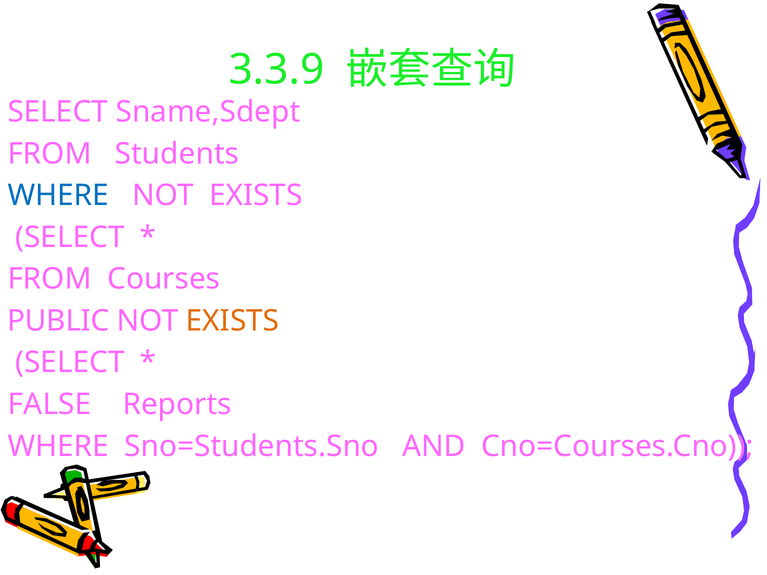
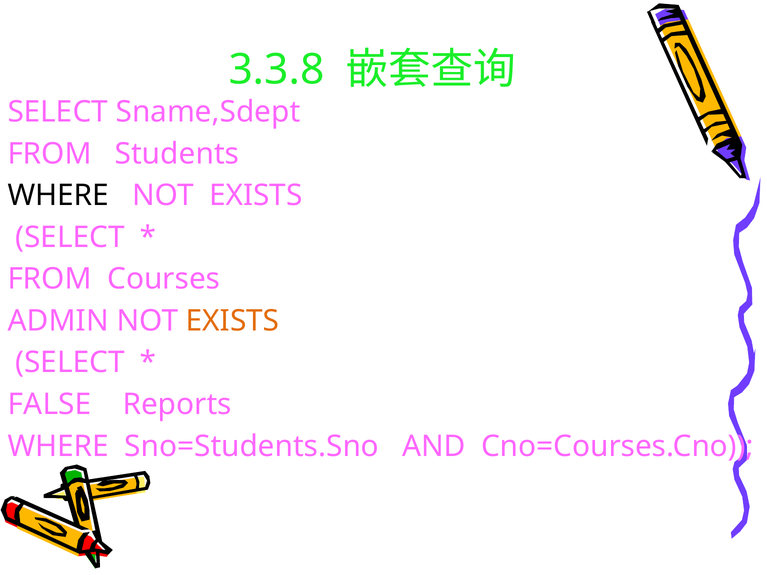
3.3.9: 3.3.9 -> 3.3.8 (277, 69)
WHERE colour: blue -> black (58, 196)
PUBLIC: PUBLIC -> ADMIN (58, 321)
